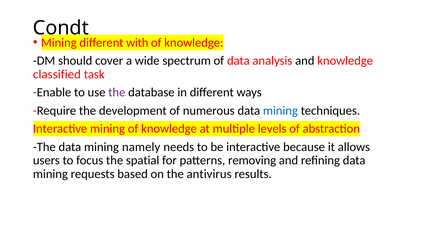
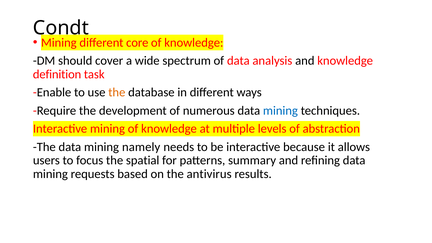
with: with -> core (137, 43)
classified: classified -> definition (57, 74)
the colour: purple -> orange (117, 93)
removing: removing -> summary (252, 160)
